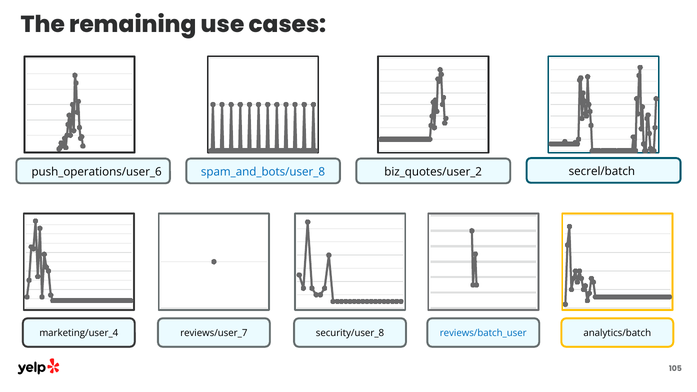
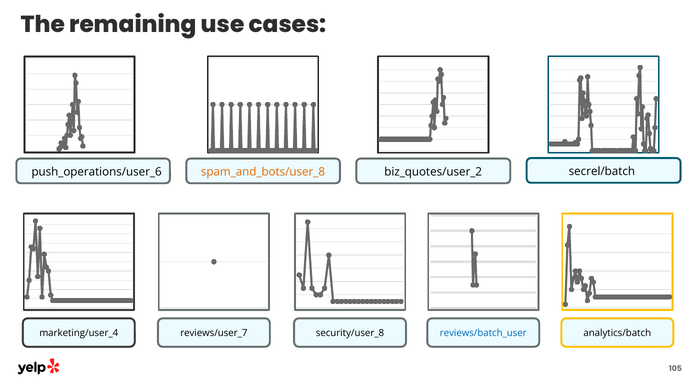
spam_and_bots/user_8 colour: blue -> orange (263, 172)
